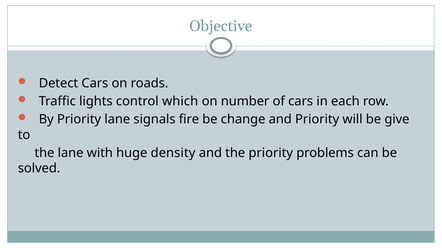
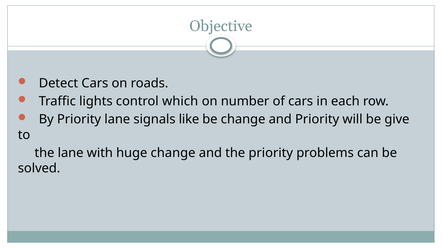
fire: fire -> like (189, 120)
huge density: density -> change (173, 153)
